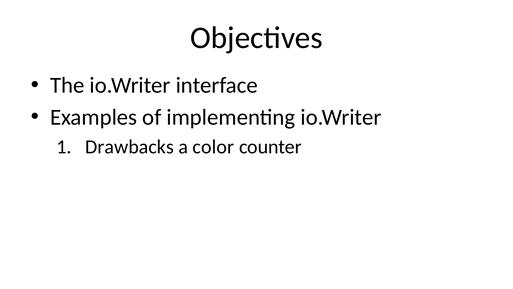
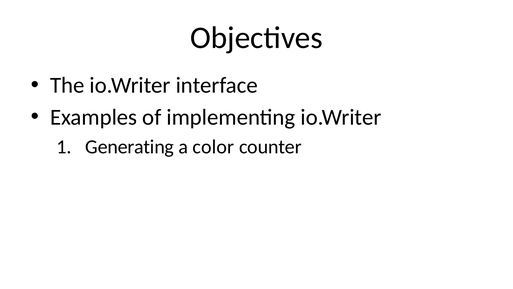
Drawbacks: Drawbacks -> Generating (130, 147)
